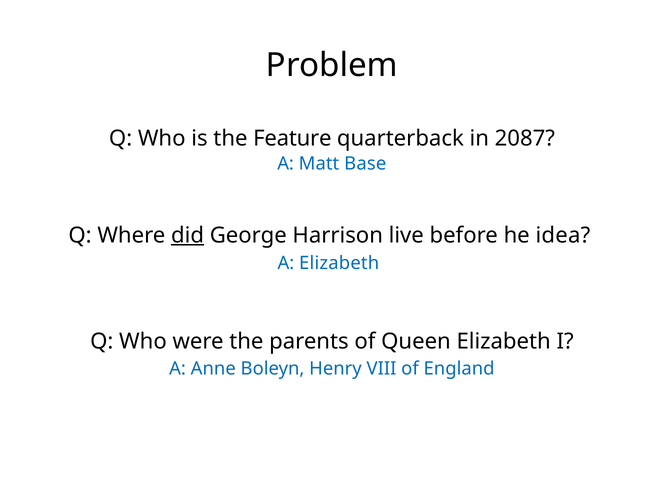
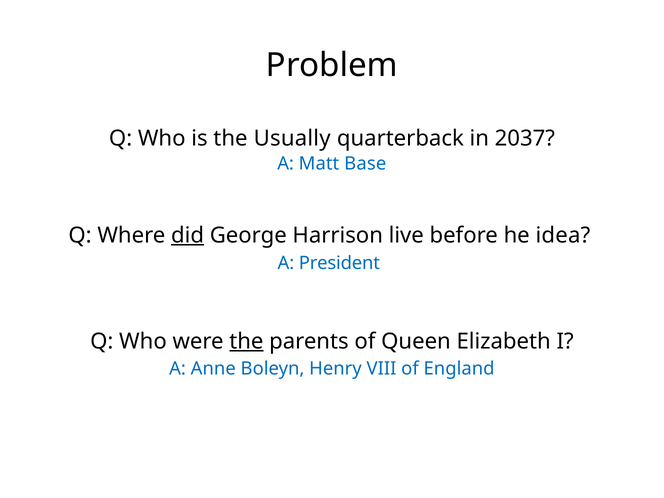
Feature: Feature -> Usually (292, 138)
2087: 2087 -> 2037 (525, 138)
A Elizabeth: Elizabeth -> President (339, 263)
the underline: none -> present (246, 341)
